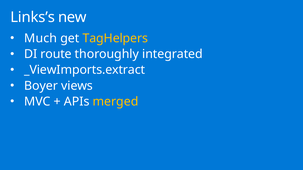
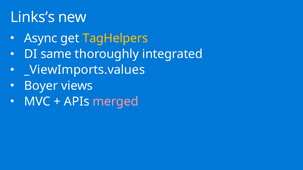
Much: Much -> Async (41, 38)
route: route -> same (56, 54)
_ViewImports.extract: _ViewImports.extract -> _ViewImports.values (85, 70)
merged colour: yellow -> pink (116, 102)
